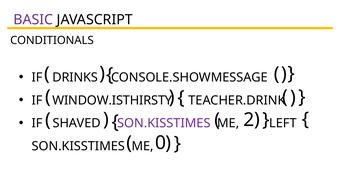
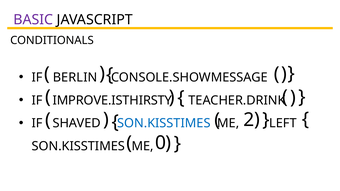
DRINKS: DRINKS -> BERLIN (75, 78)
WINDOW.ISTHIRSTY: WINDOW.ISTHIRSTY -> IMPROVE.ISTHIRSTY (112, 100)
SON.KISSTIMES colour: purple -> blue (164, 123)
